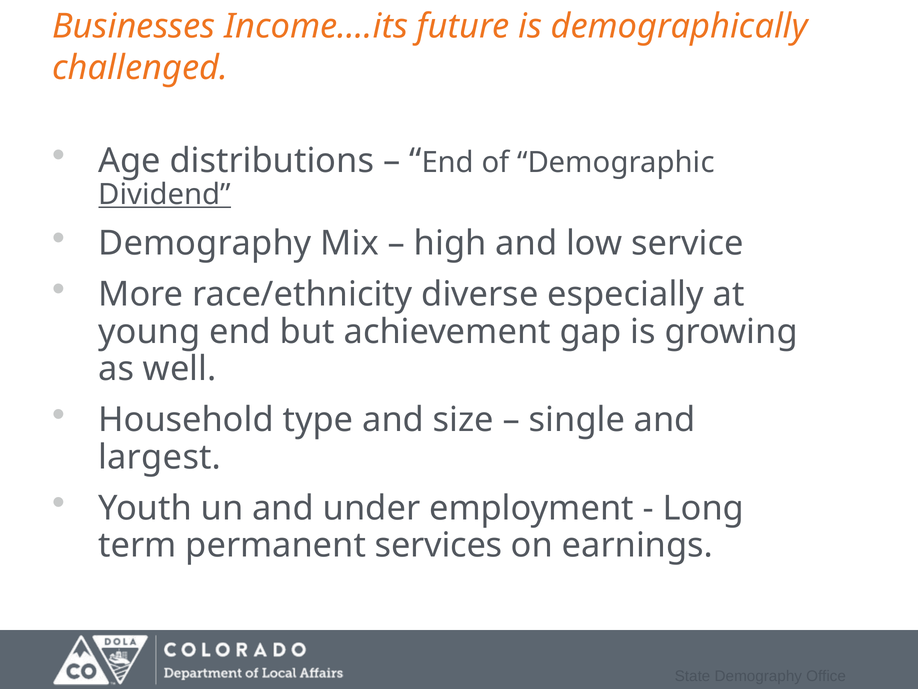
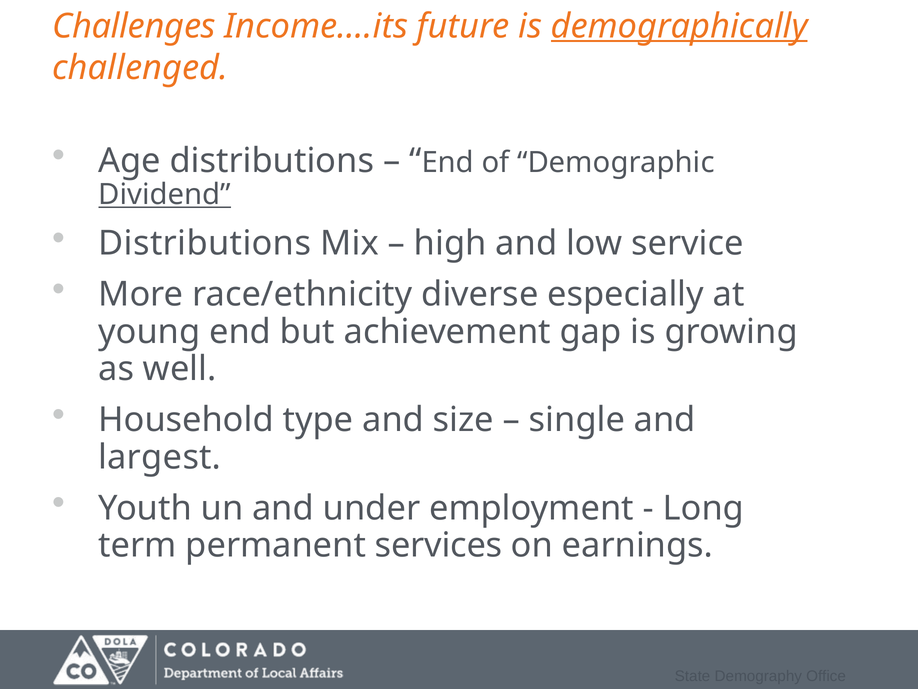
Businesses: Businesses -> Challenges (134, 26)
demographically underline: none -> present (679, 26)
Demography: Demography -> Distributions (205, 243)
